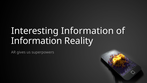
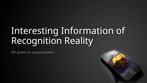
Information: Information -> Recognition (37, 41)
